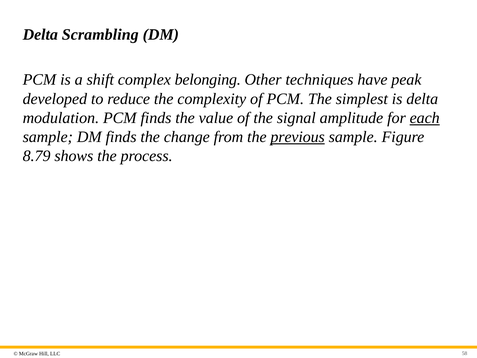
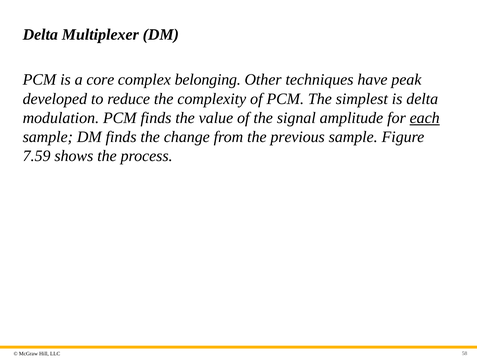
Scrambling: Scrambling -> Multiplexer (100, 35)
shift: shift -> core (100, 80)
previous underline: present -> none (298, 137)
8.79: 8.79 -> 7.59 (37, 156)
